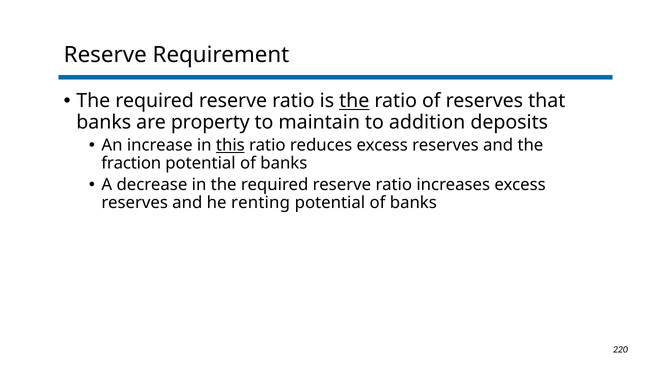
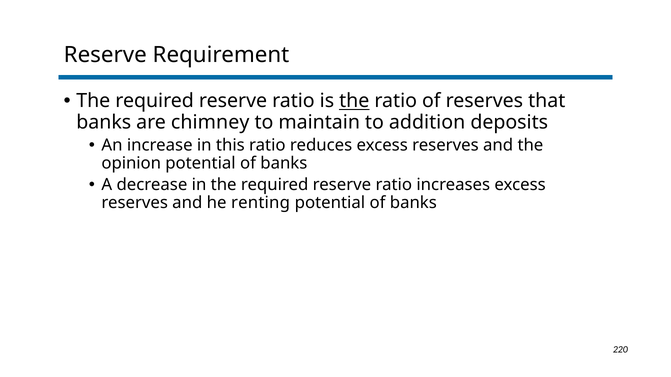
property: property -> chimney (210, 122)
this underline: present -> none (230, 145)
fraction: fraction -> opinion (131, 163)
